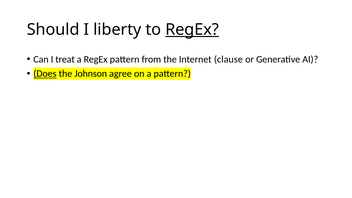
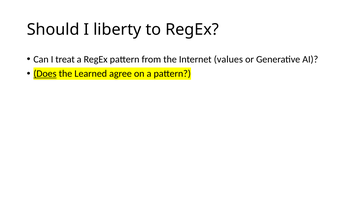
RegEx underline: present -> none (192, 30)
clause: clause -> values (228, 59)
Johnson: Johnson -> Learned (91, 74)
